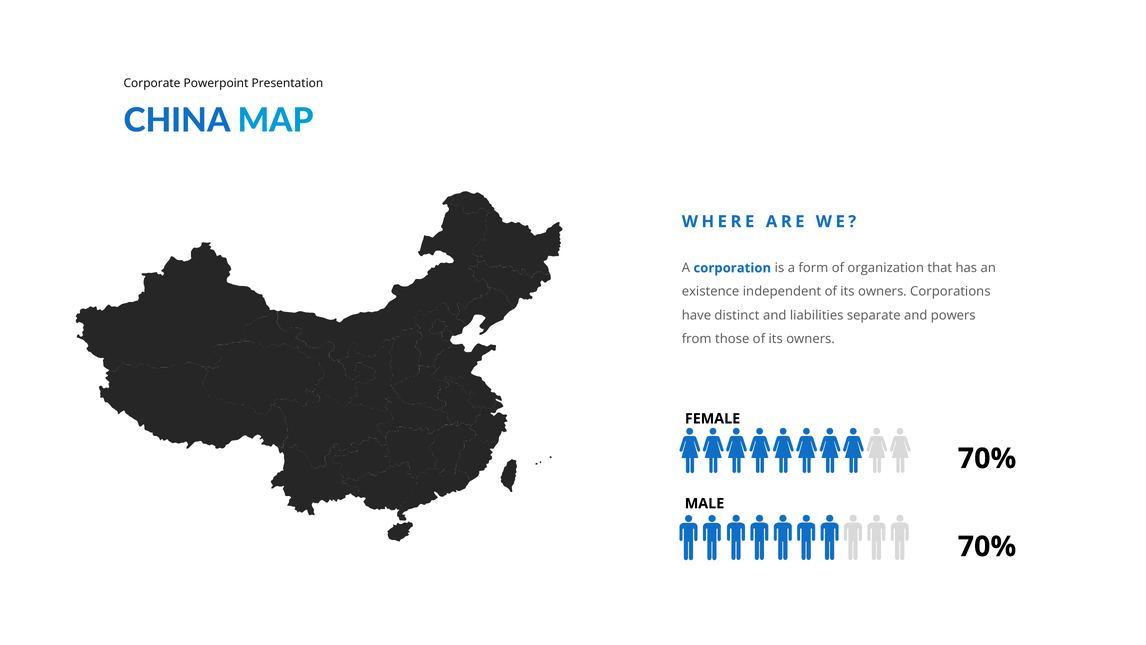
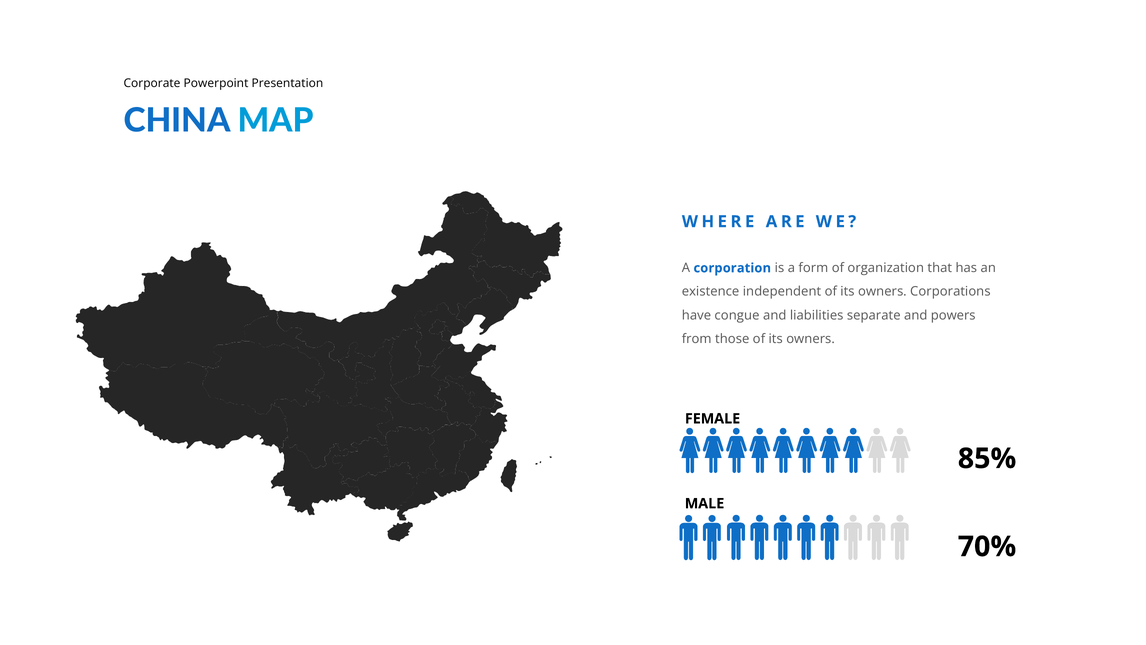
distinct: distinct -> congue (737, 315)
70%: 70% -> 85% (987, 458)
